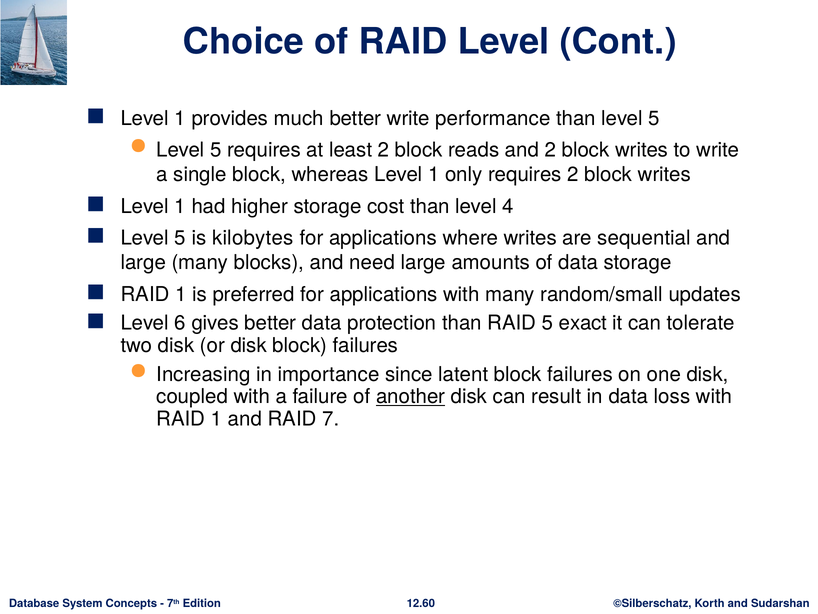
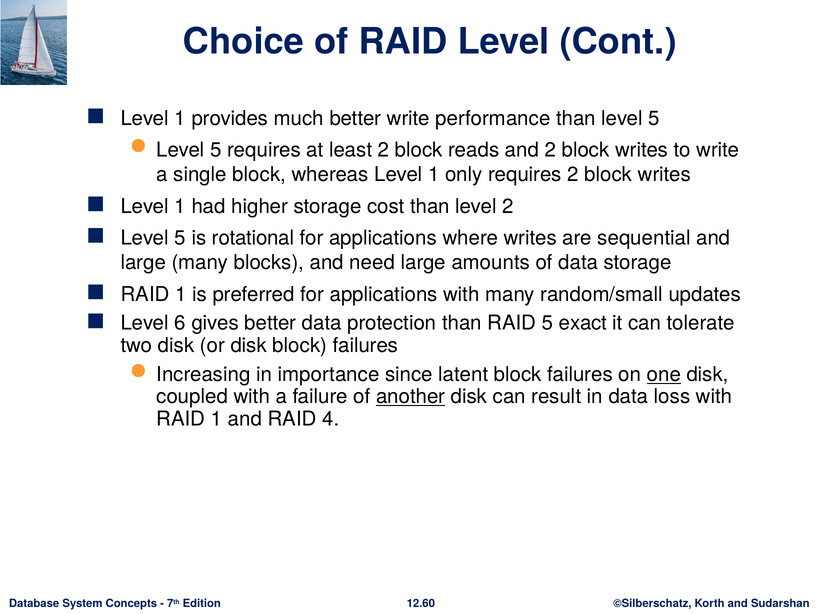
level 4: 4 -> 2 (508, 206)
kilobytes: kilobytes -> rotational (253, 238)
one underline: none -> present (664, 374)
7: 7 -> 4 (331, 418)
